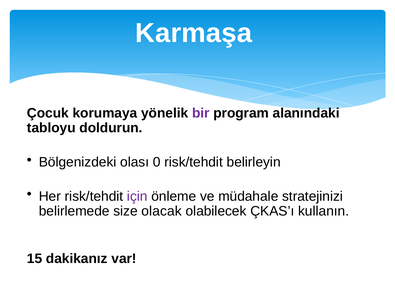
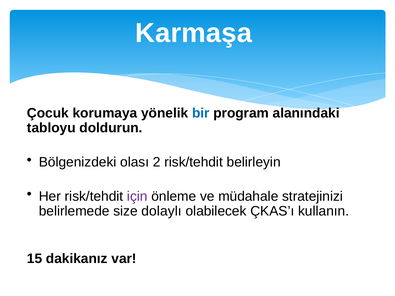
bir colour: purple -> blue (201, 113)
0: 0 -> 2 (157, 162)
olacak: olacak -> dolaylı (162, 211)
